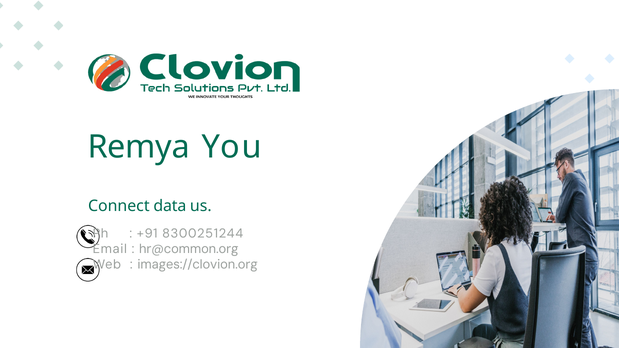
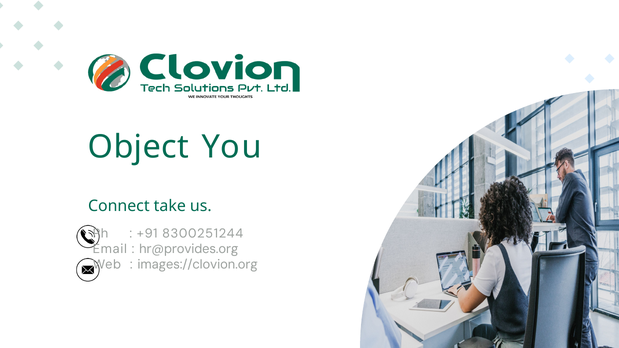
Remya: Remya -> Object (138, 147)
data: data -> take (170, 206)
hr@common.org: hr@common.org -> hr@provides.org (189, 249)
